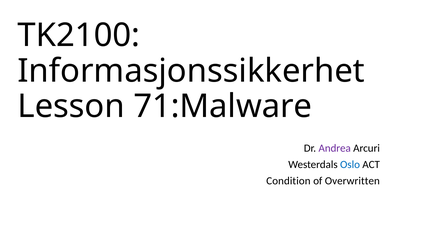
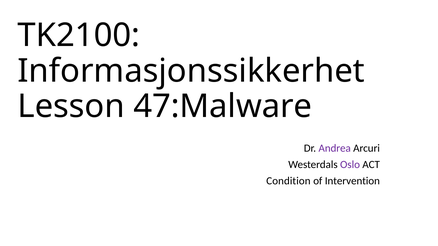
71:Malware: 71:Malware -> 47:Malware (223, 107)
Oslo colour: blue -> purple (350, 165)
Overwritten: Overwritten -> Intervention (352, 181)
